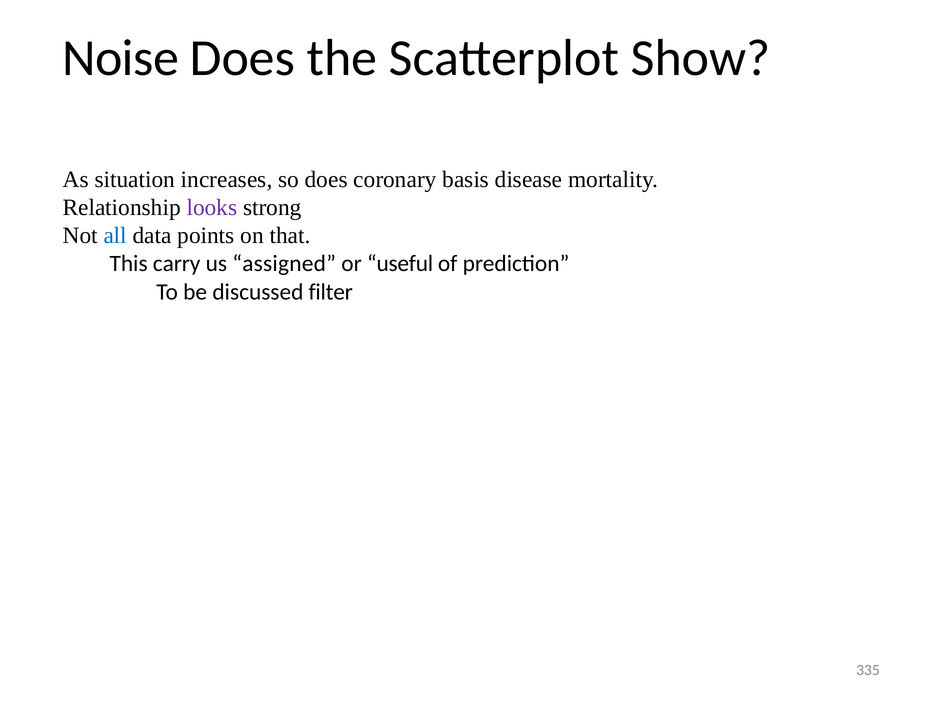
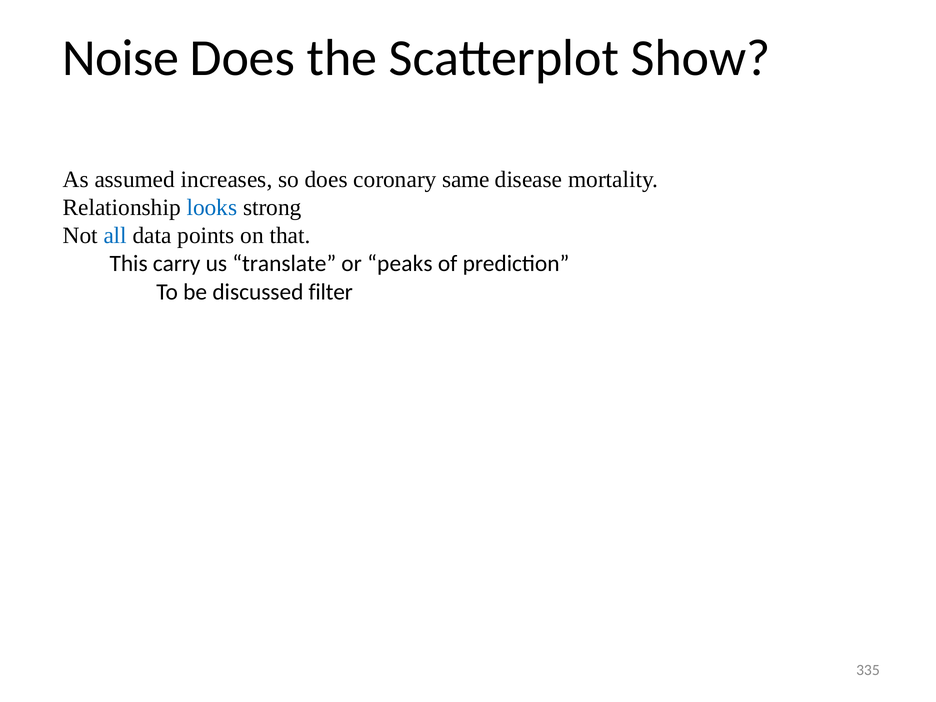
situation: situation -> assumed (135, 179)
basis: basis -> same (466, 179)
looks colour: purple -> blue (212, 208)
assigned: assigned -> translate (284, 264)
useful: useful -> peaks (400, 264)
